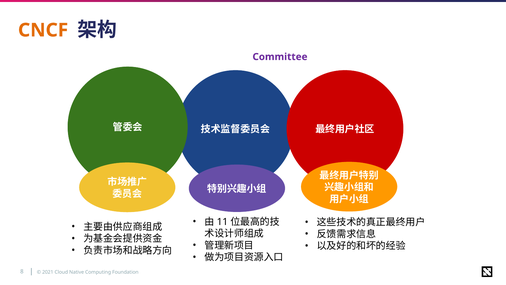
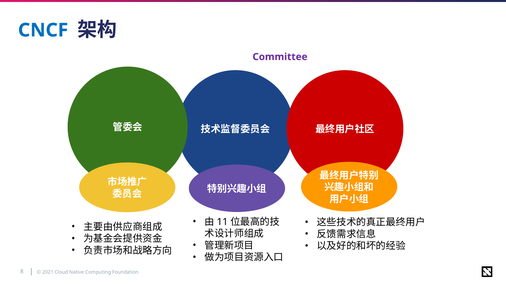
CNCF colour: orange -> blue (43, 30)
